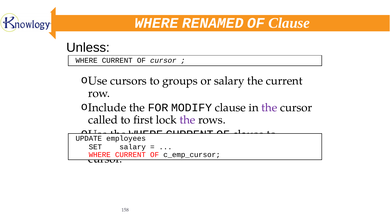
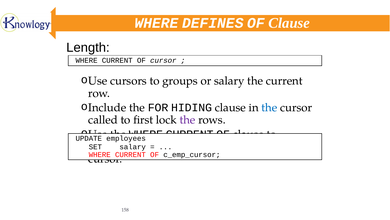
RENAMED: RENAMED -> DEFINES (213, 23)
Unless: Unless -> Length (88, 47)
MODIFY: MODIFY -> HIDING (192, 107)
the colour: purple -> blue (269, 107)
